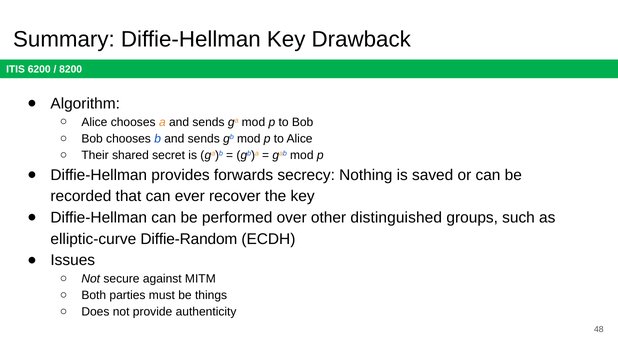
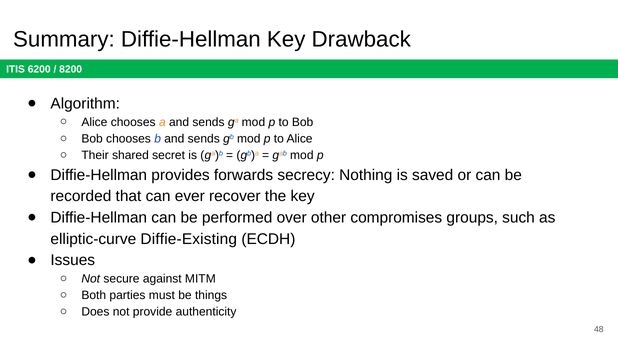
distinguished: distinguished -> compromises (396, 217)
Diffie-Random: Diffie-Random -> Diffie-Existing (189, 239)
